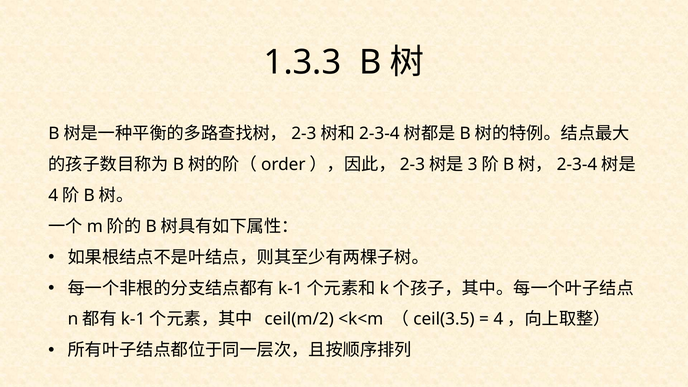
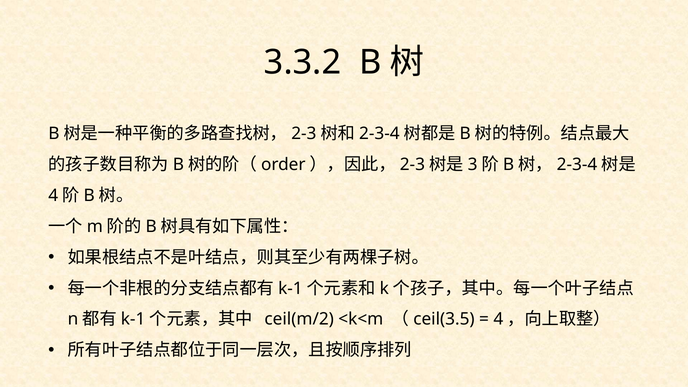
1.3.3: 1.3.3 -> 3.3.2 (303, 63)
